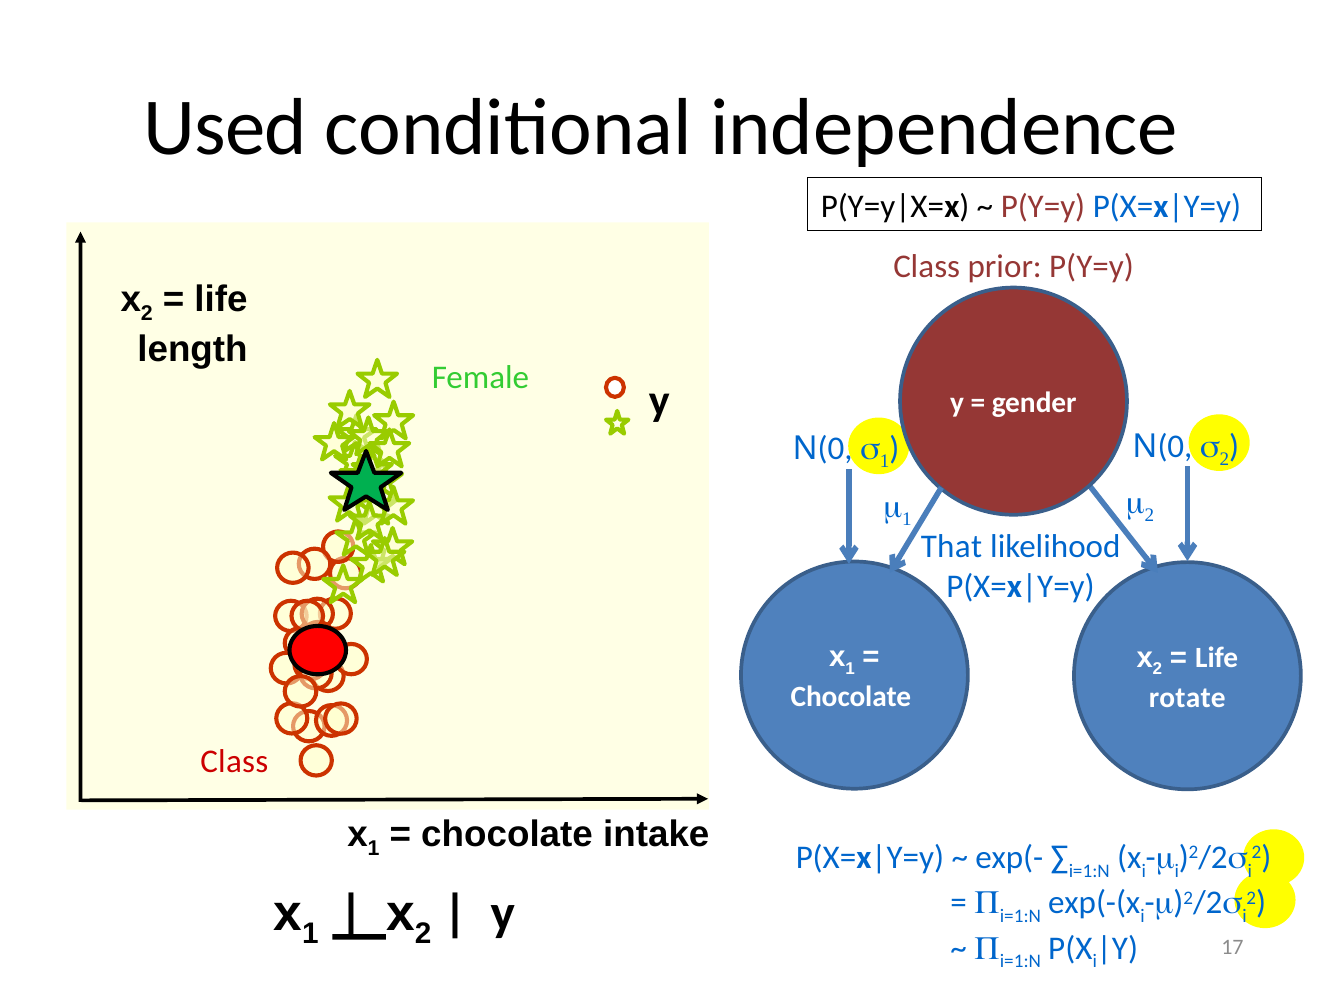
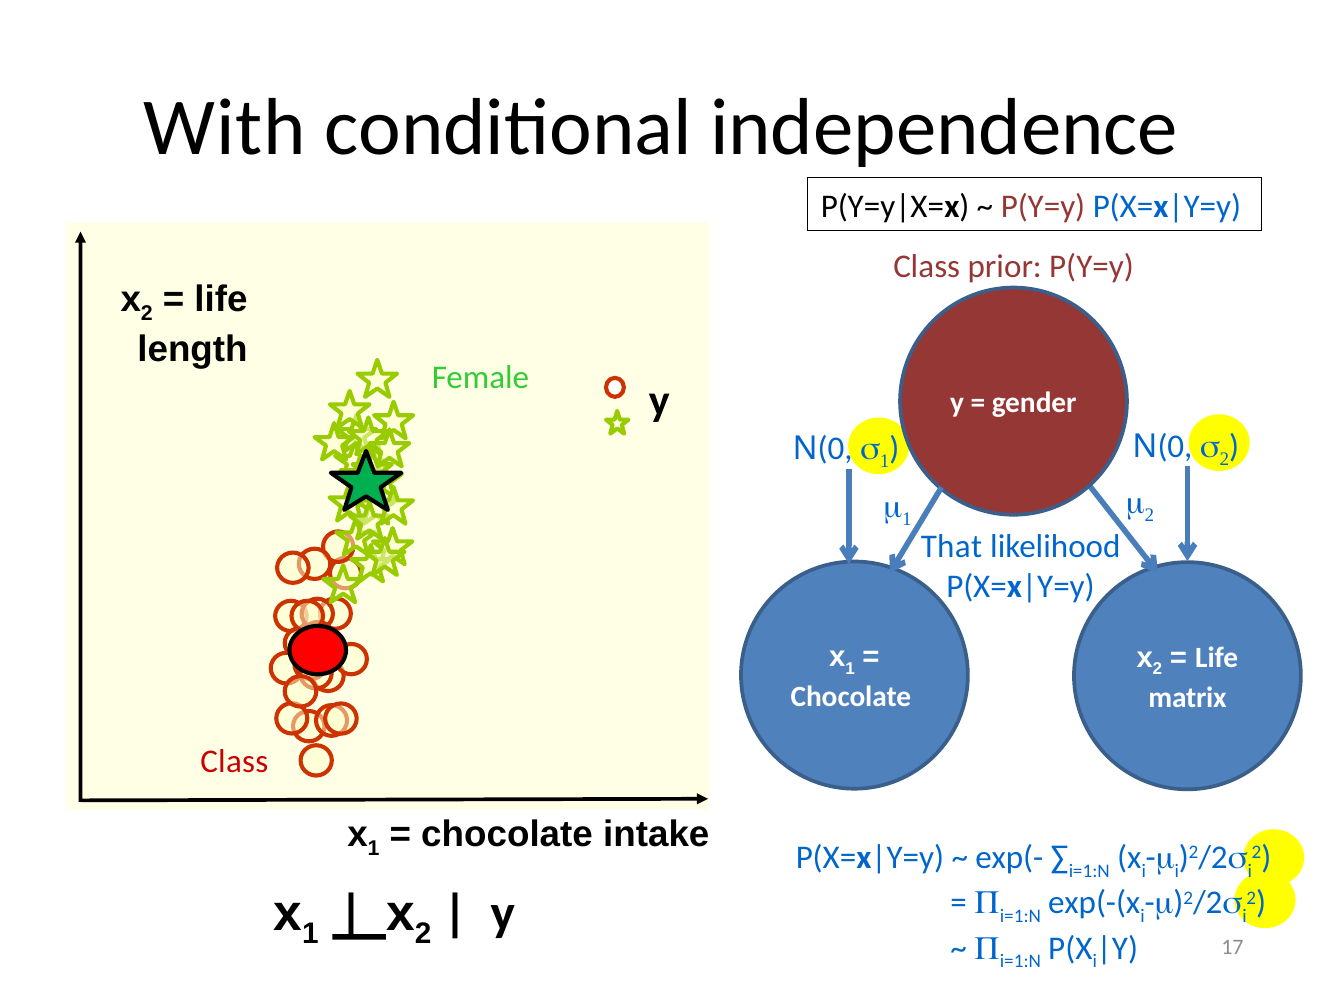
Used: Used -> With (225, 128)
rotate: rotate -> matrix (1188, 698)
